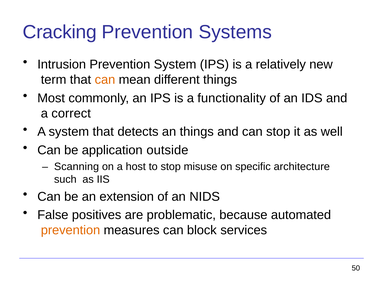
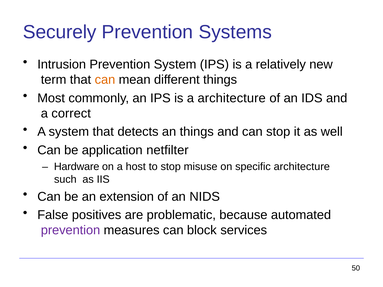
Cracking: Cracking -> Securely (60, 32)
a functionality: functionality -> architecture (232, 98)
outside: outside -> netfilter (167, 150)
Scanning: Scanning -> Hardware (77, 167)
prevention colour: orange -> purple (71, 230)
